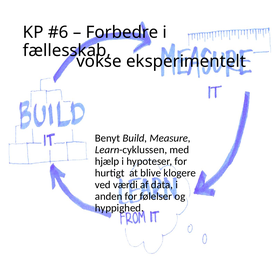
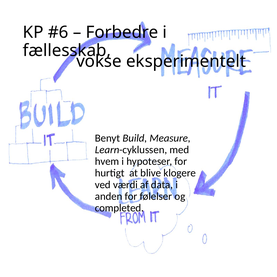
hjælp: hjælp -> hvem (107, 161)
hyppighed: hyppighed -> completed (119, 208)
